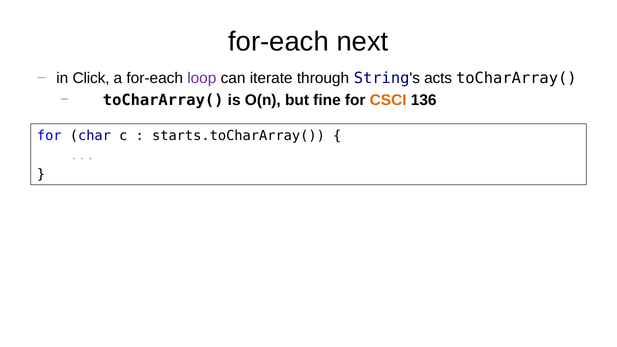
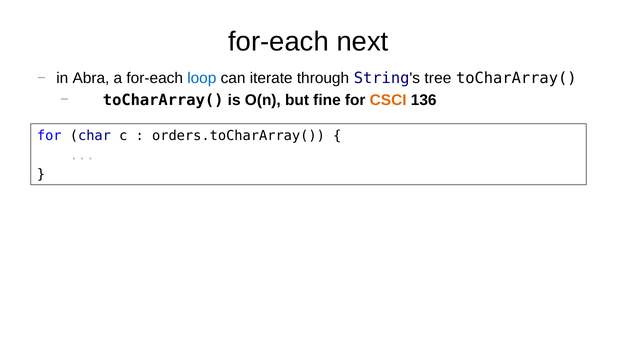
Click: Click -> Abra (91, 78)
loop colour: purple -> blue (202, 78)
acts: acts -> tree (438, 78)
starts.toCharArray(: starts.toCharArray( -> orders.toCharArray( (238, 136)
